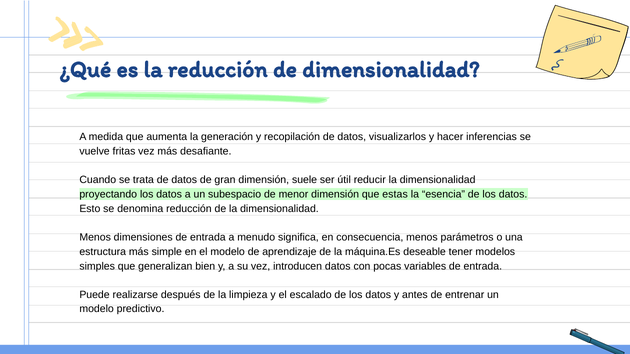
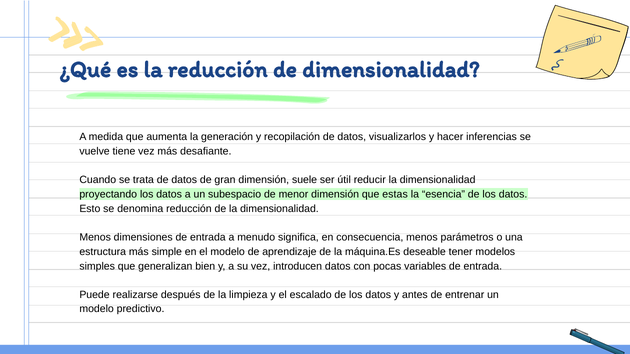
fritas: fritas -> tiene (124, 152)
